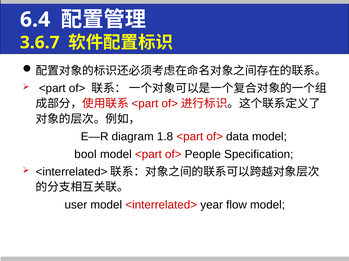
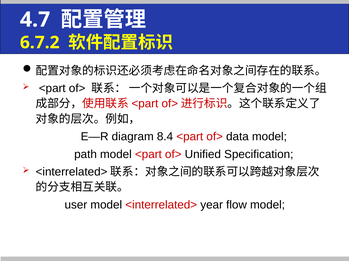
6.4: 6.4 -> 4.7 (35, 20)
3.6.7: 3.6.7 -> 6.7.2 (40, 43)
1.8: 1.8 -> 8.4 (165, 137)
bool: bool -> path (86, 155)
People: People -> Unified (203, 155)
